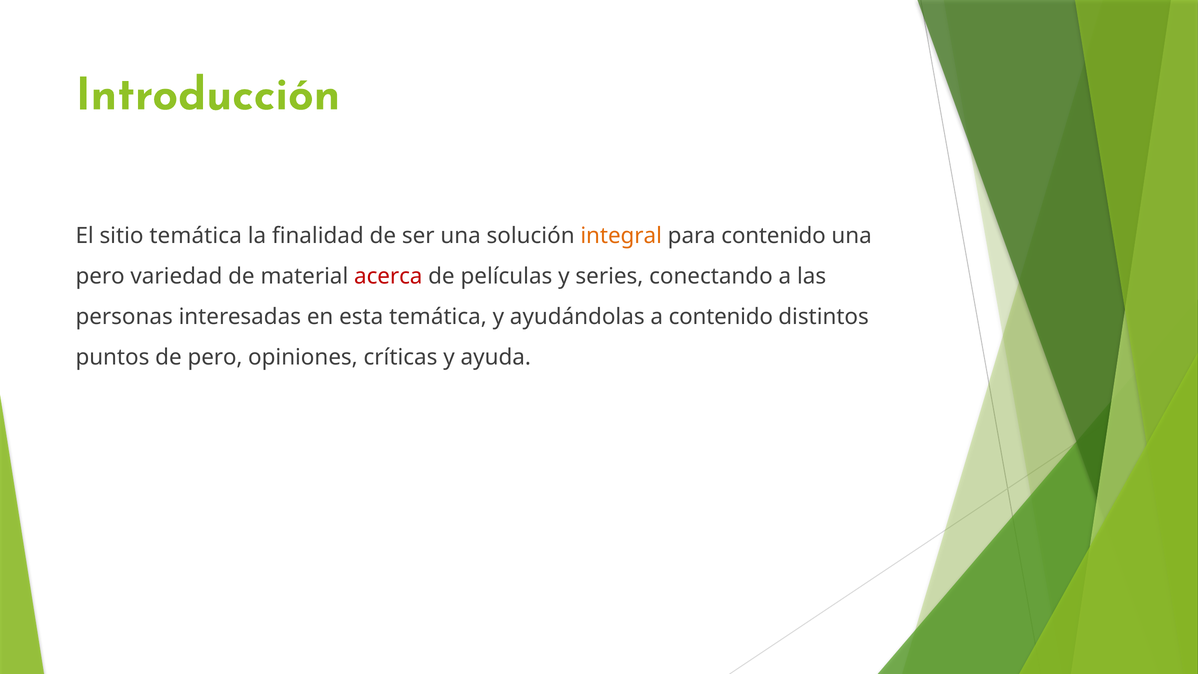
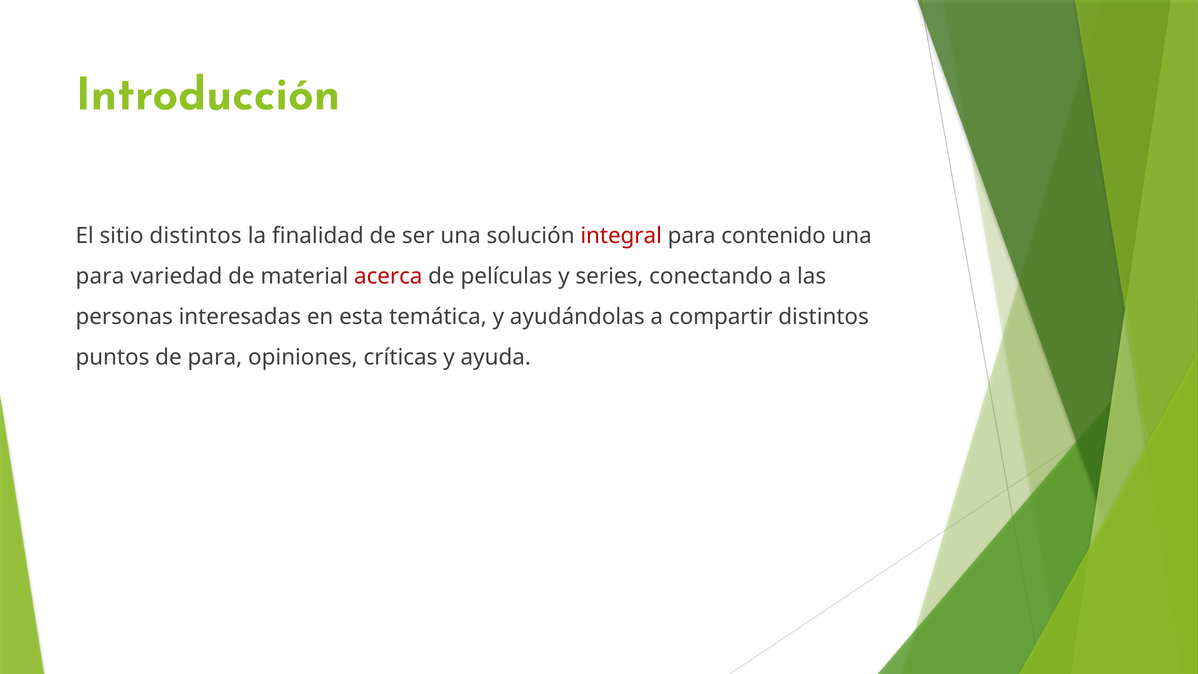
sitio temática: temática -> distintos (196, 236)
integral colour: orange -> red (621, 236)
pero: pero -> para (100, 276)
a contenido: contenido -> compartir (721, 317)
de pero: pero -> para (215, 357)
